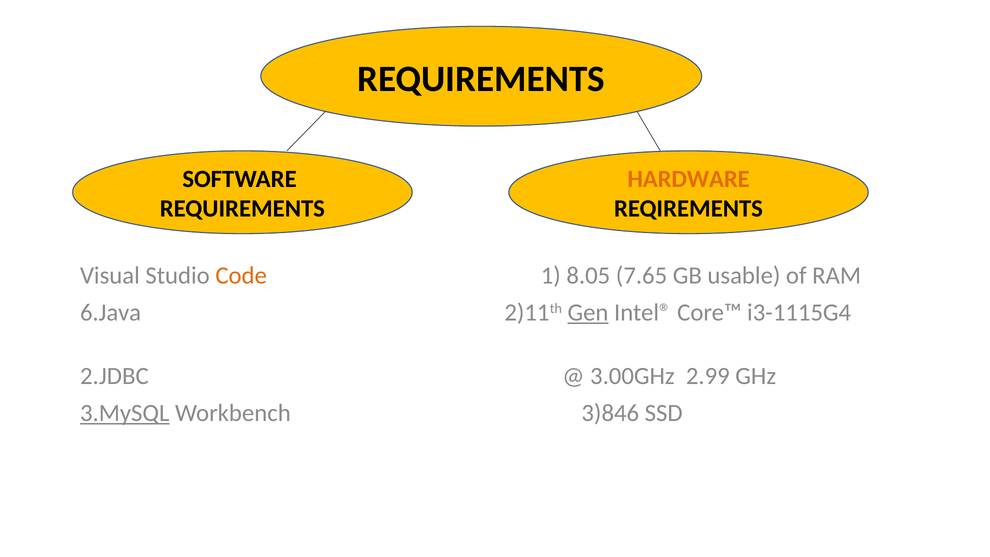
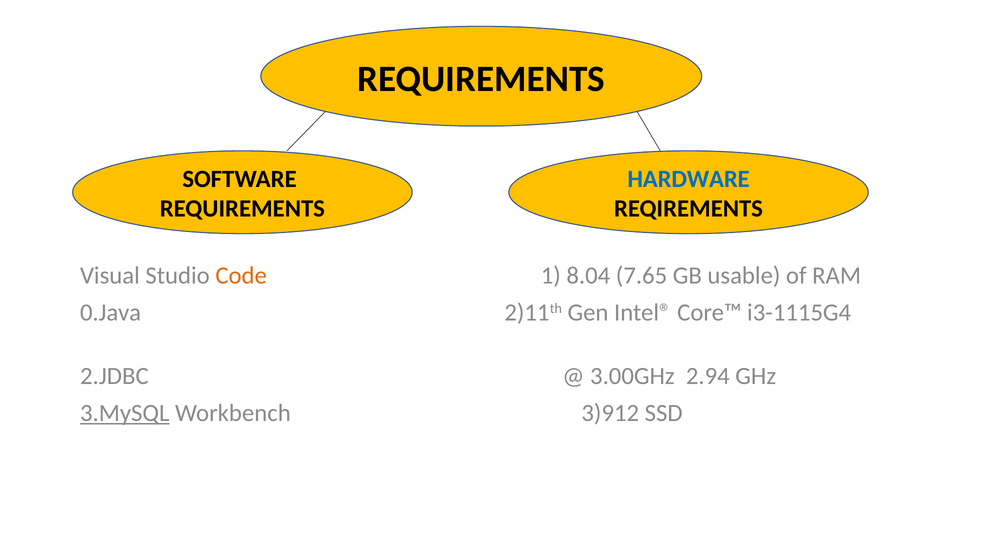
HARDWARE colour: orange -> blue (689, 179)
8.05: 8.05 -> 8.04 (588, 275)
6.Java: 6.Java -> 0.Java (111, 312)
Gen underline: present -> none (588, 312)
2.99: 2.99 -> 2.94 (708, 376)
3)846: 3)846 -> 3)912 (610, 413)
